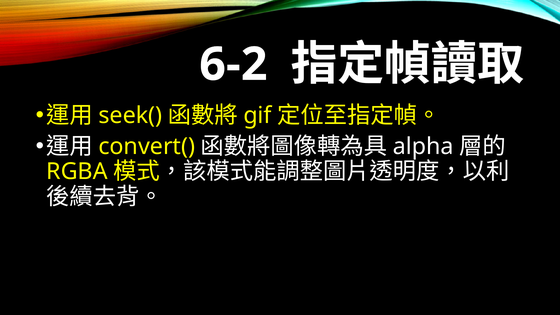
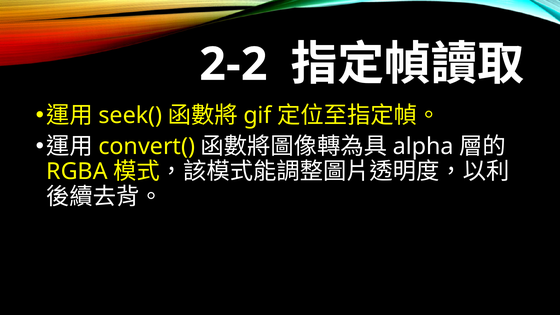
6-2: 6-2 -> 2-2 (233, 65)
